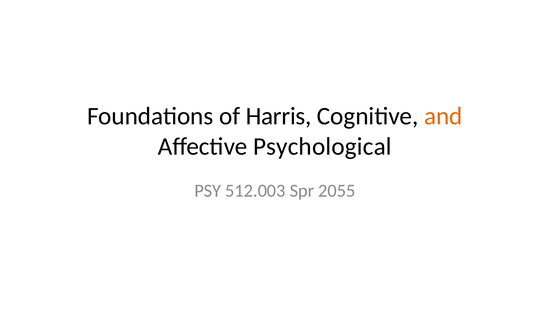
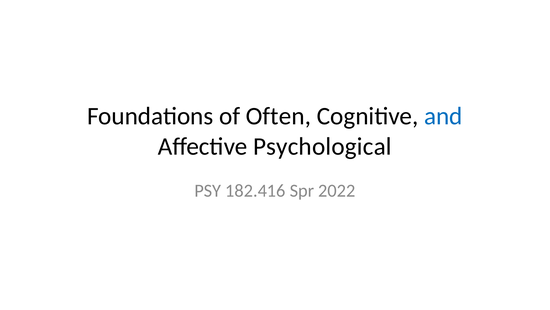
Harris: Harris -> Often (278, 116)
and colour: orange -> blue (443, 116)
512.003: 512.003 -> 182.416 (255, 190)
2055: 2055 -> 2022 (337, 190)
